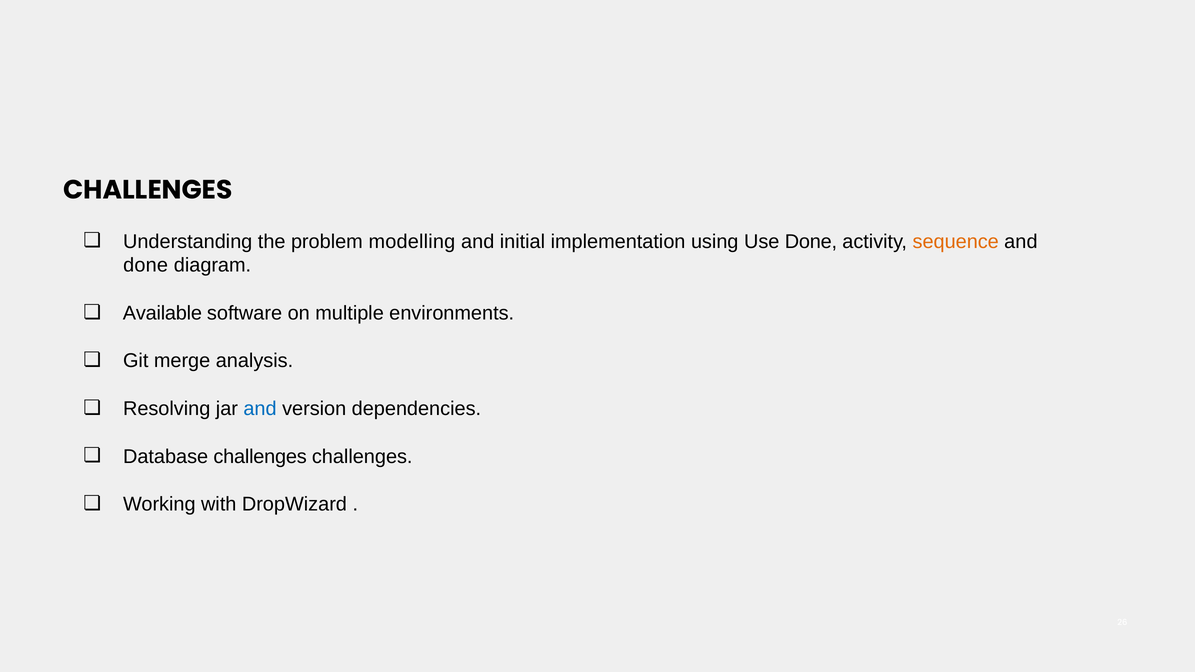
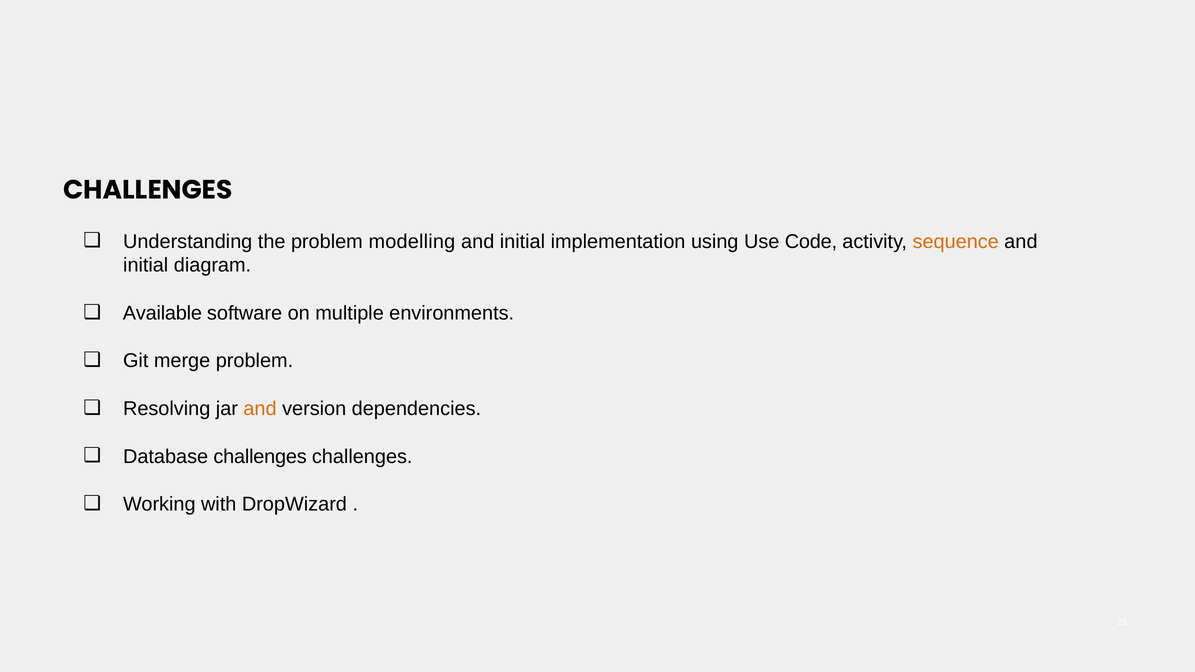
Use Done: Done -> Code (811, 242)
done: done -> initial (146, 265)
merge analysis: analysis -> problem (254, 361)
and colour: blue -> orange (260, 409)
